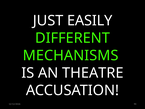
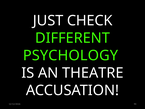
EASILY: EASILY -> CHECK (90, 21)
MECHANISMS: MECHANISMS -> PSYCHOLOGY (71, 55)
